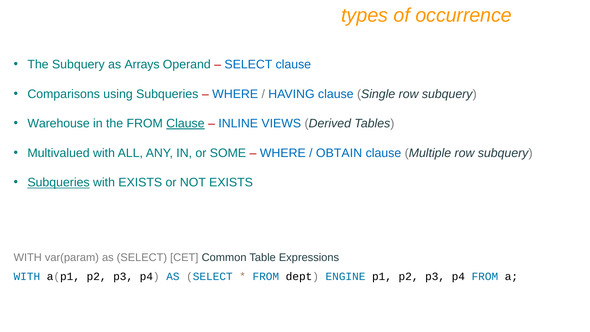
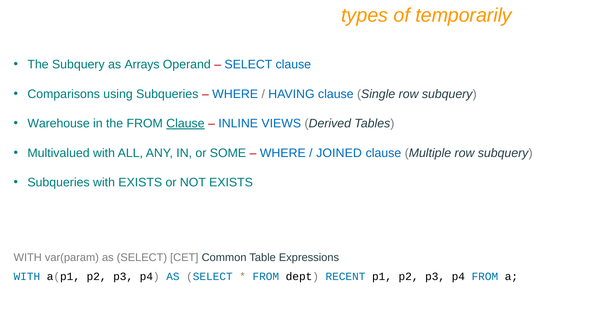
occurrence: occurrence -> temporarily (464, 15)
OBTAIN: OBTAIN -> JOINED (339, 153)
Subqueries underline: present -> none (59, 183)
ENGINE: ENGINE -> RECENT (345, 276)
